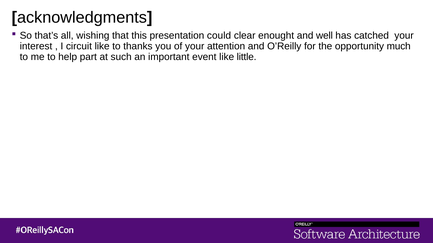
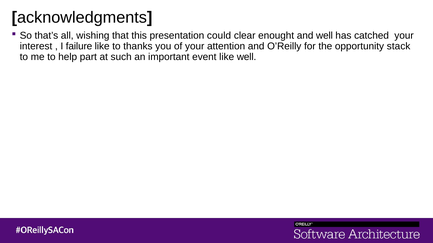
circuit: circuit -> failure (79, 46)
much: much -> stack (399, 46)
like little: little -> well (247, 57)
